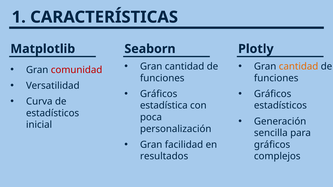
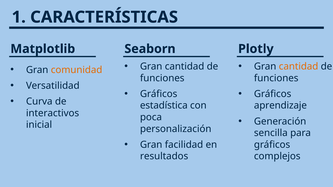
comunidad colour: red -> orange (77, 70)
estadísticos: estadísticos -> aprendizaje (280, 106)
estadísticos: estadísticos -> interactivos (53, 113)
